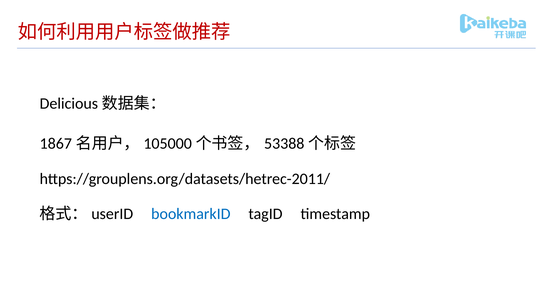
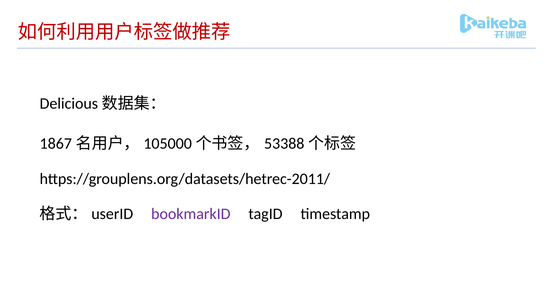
bookmarkID colour: blue -> purple (191, 214)
